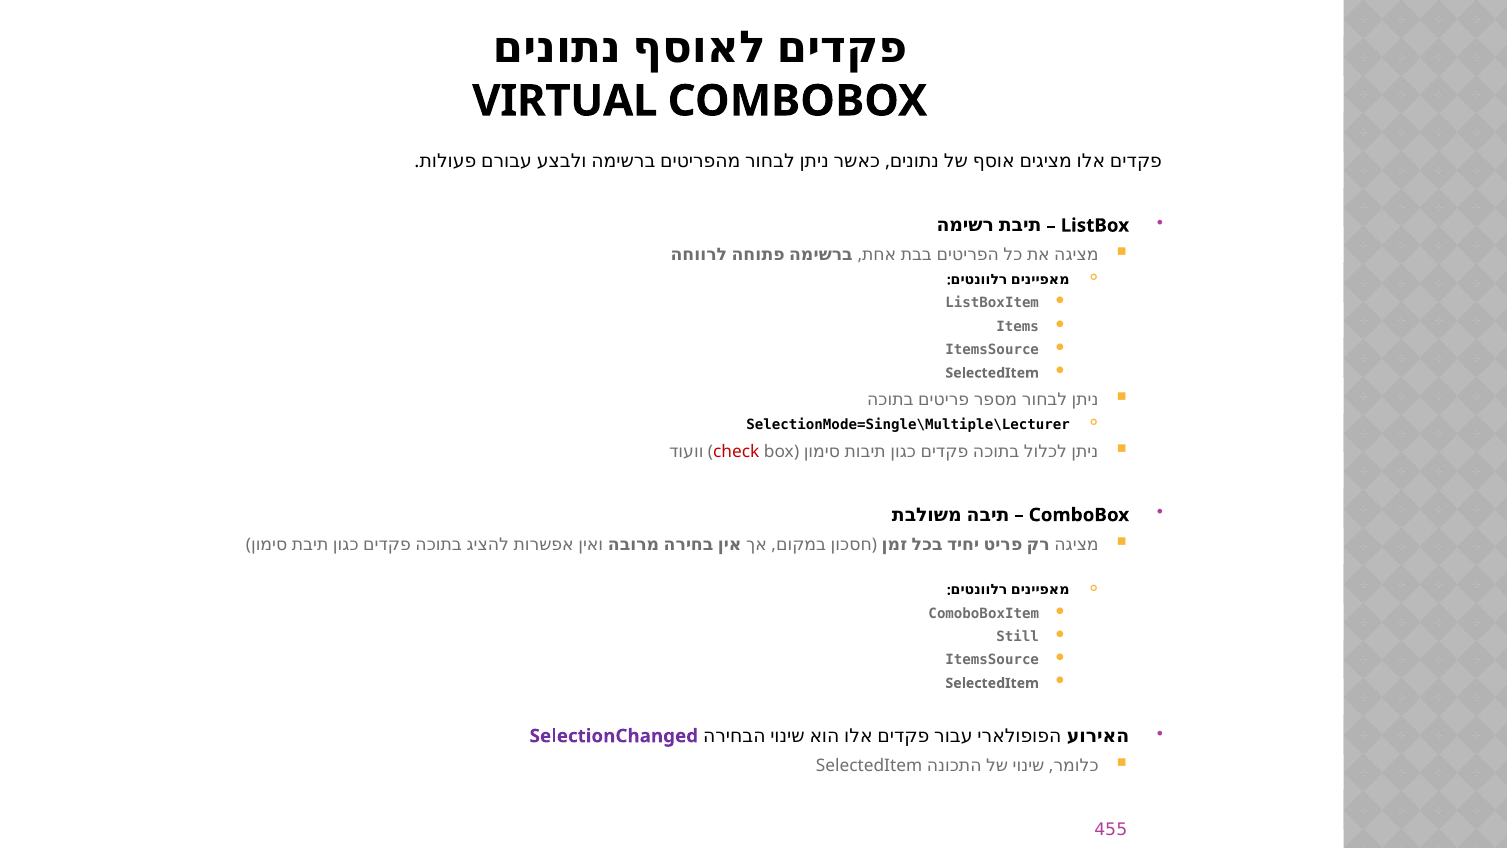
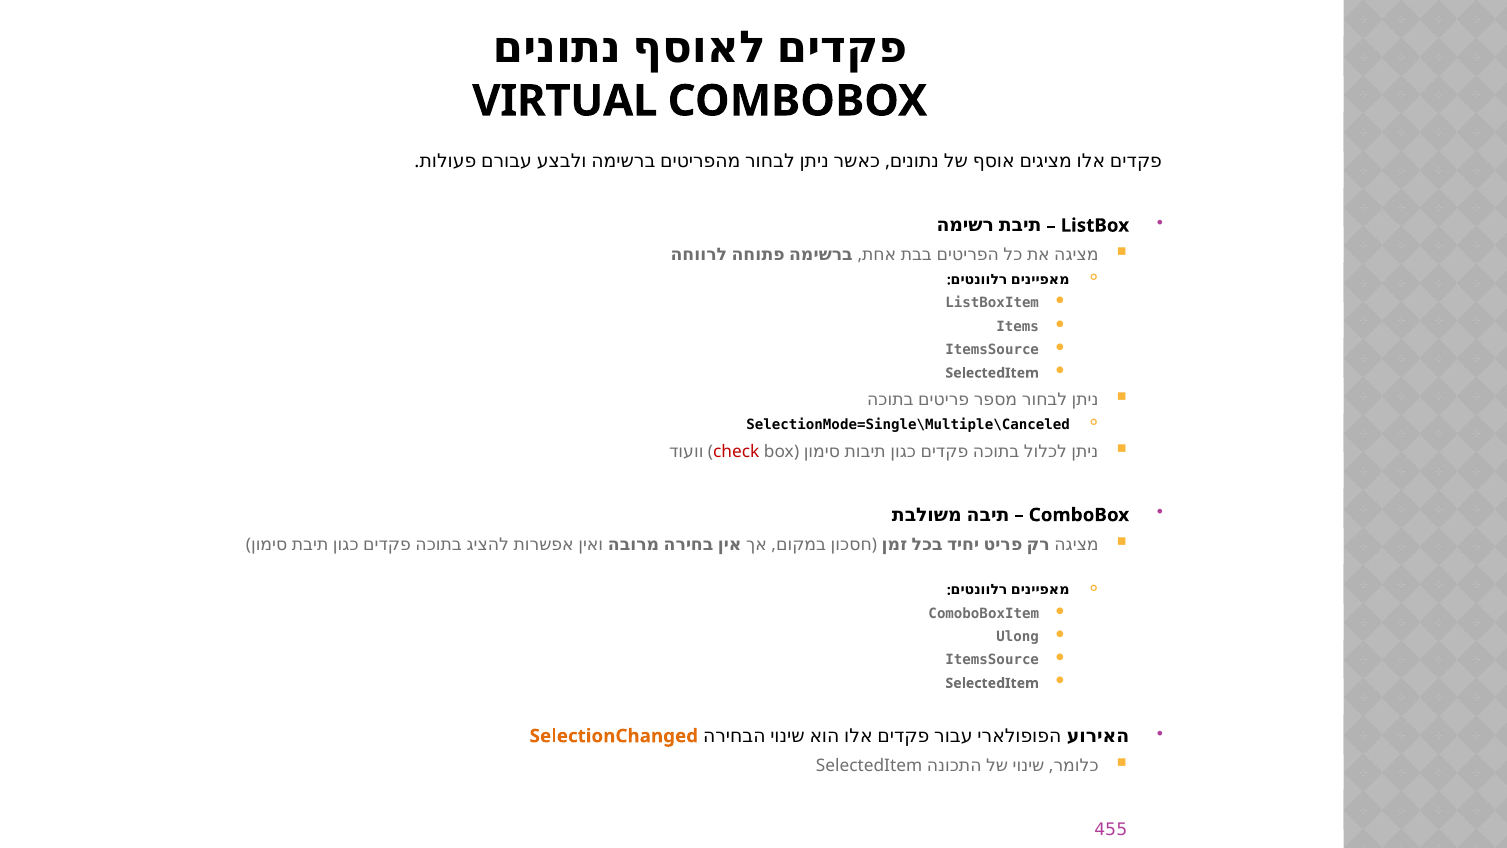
SelectionMode=Single\Multiple\Lecturer: SelectionMode=Single\Multiple\Lecturer -> SelectionMode=Single\Multiple\Canceled (908, 425)
Still: Still -> Ulong (1018, 636)
SelectionChanged colour: purple -> orange (614, 736)
